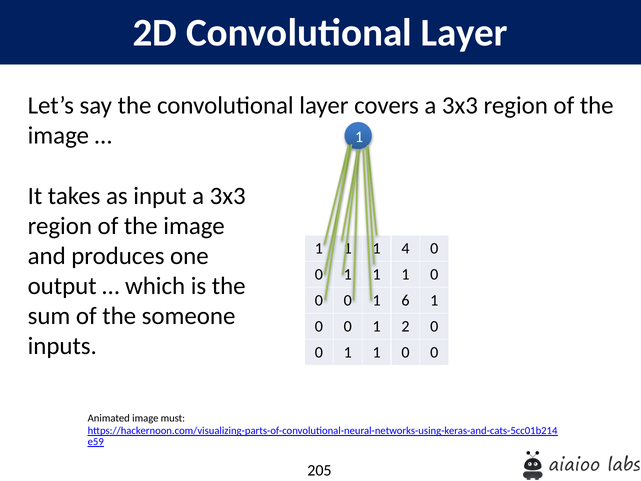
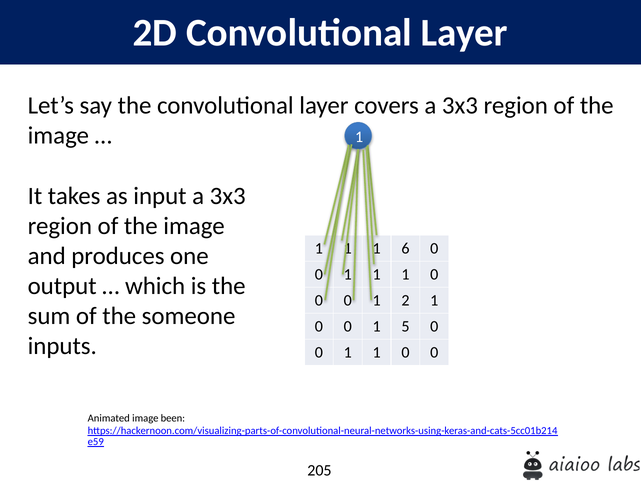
4: 4 -> 6 (405, 248)
6: 6 -> 2 (405, 300)
2: 2 -> 5 (405, 326)
must: must -> been (173, 418)
